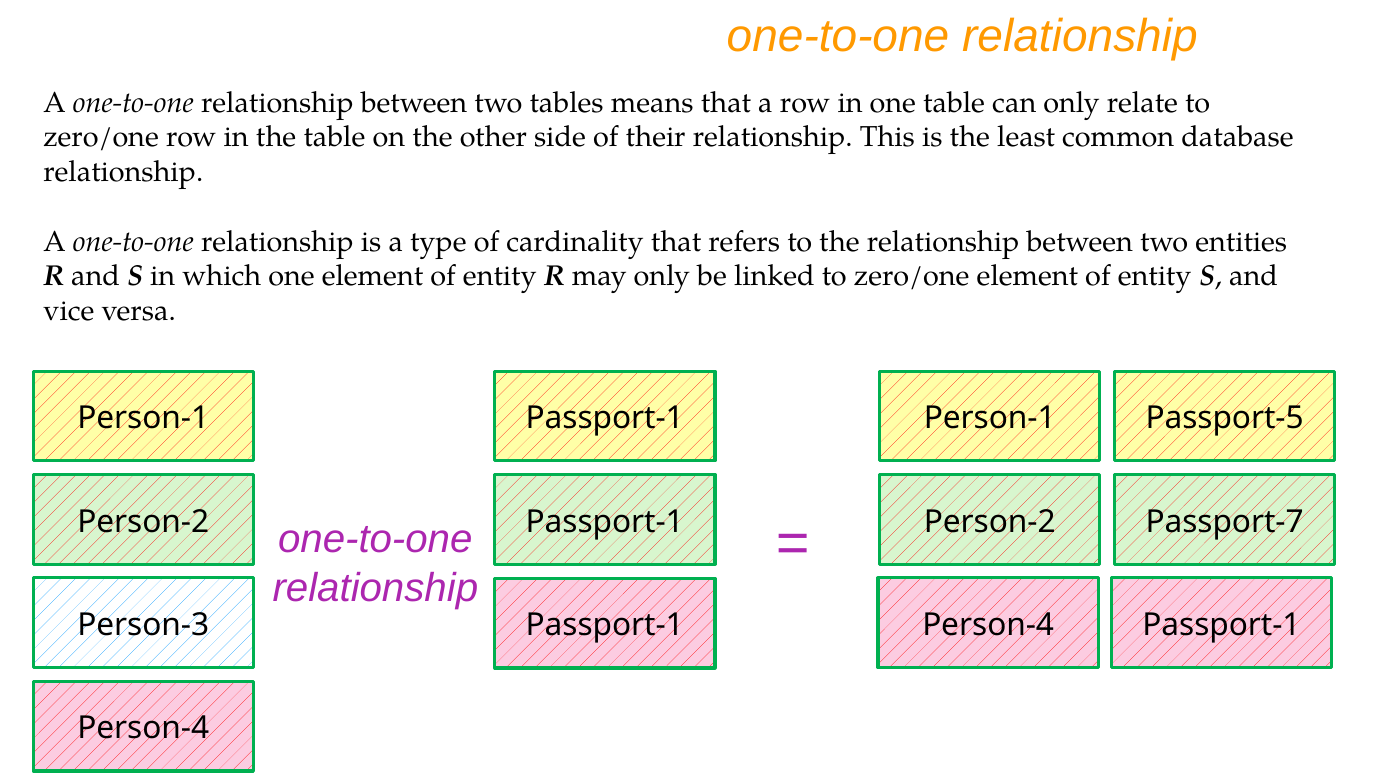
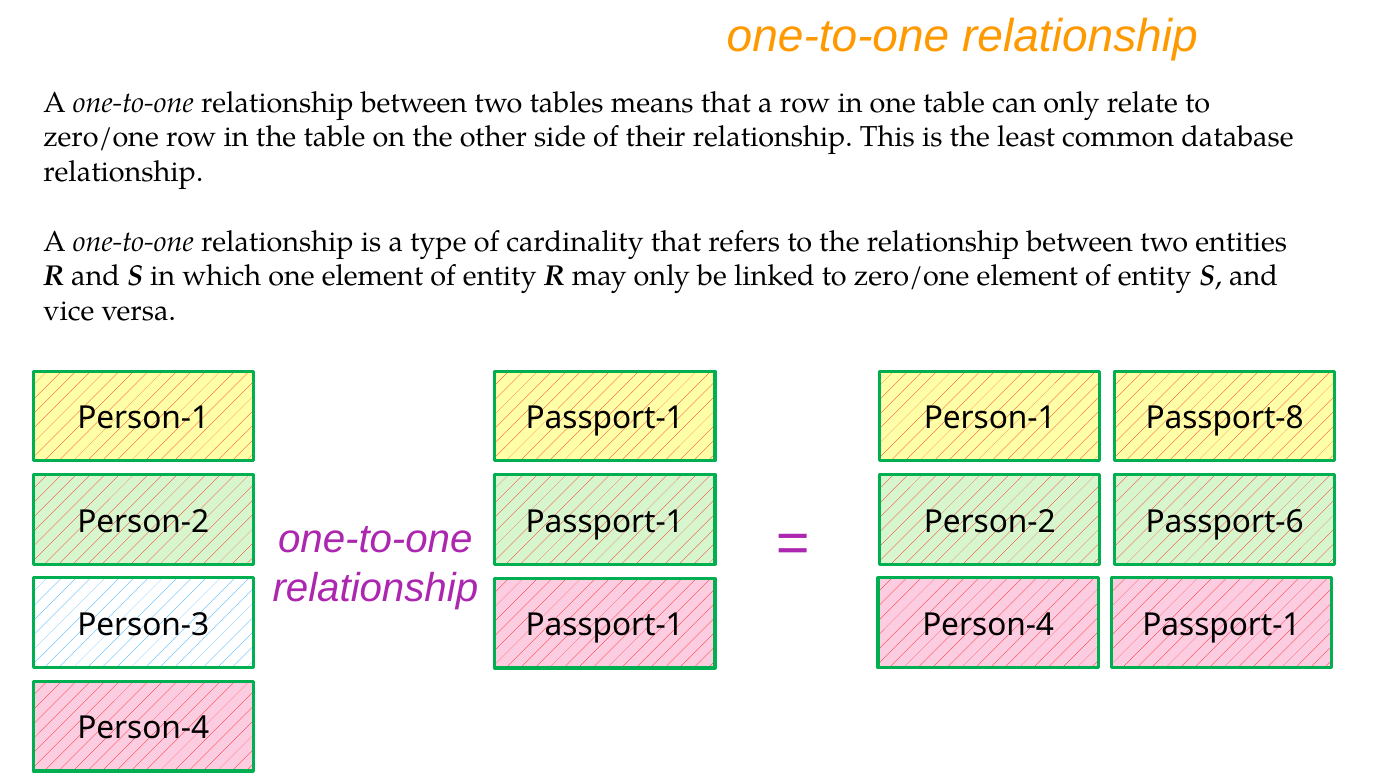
Passport-5: Passport-5 -> Passport-8 (1225, 418)
Passport-7: Passport-7 -> Passport-6 (1225, 521)
